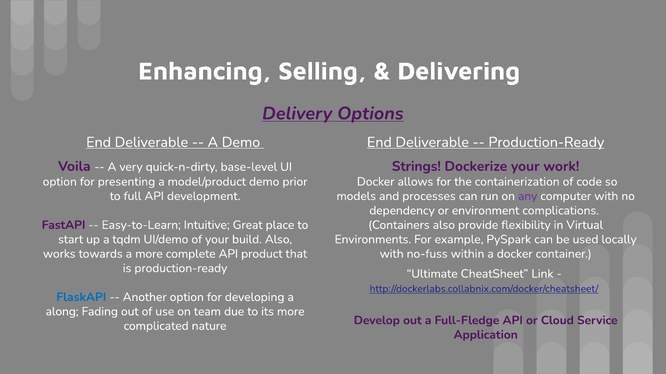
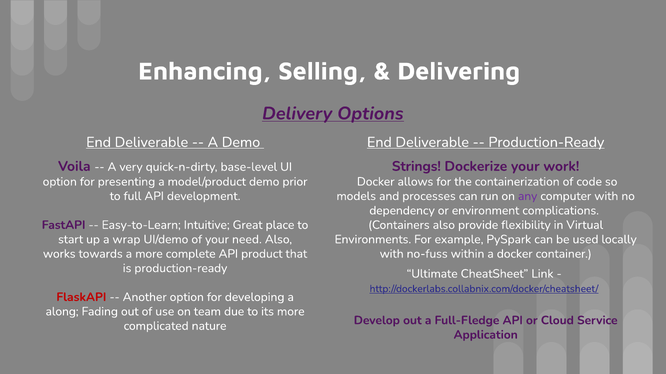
tqdm: tqdm -> wrap (126, 240)
build: build -> need (247, 240)
FlaskAPI colour: blue -> red (81, 298)
